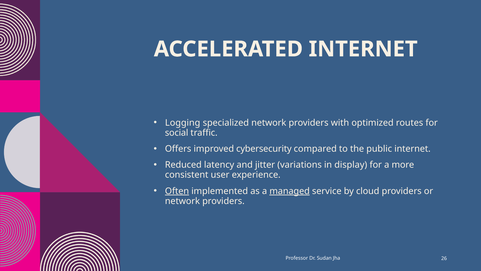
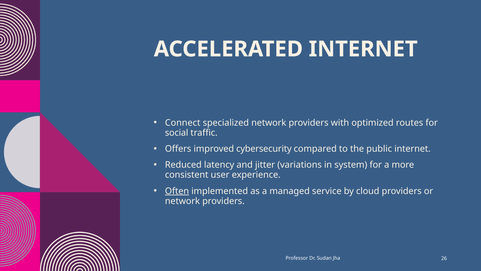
Logging: Logging -> Connect (183, 123)
display: display -> system (351, 165)
managed underline: present -> none (290, 191)
